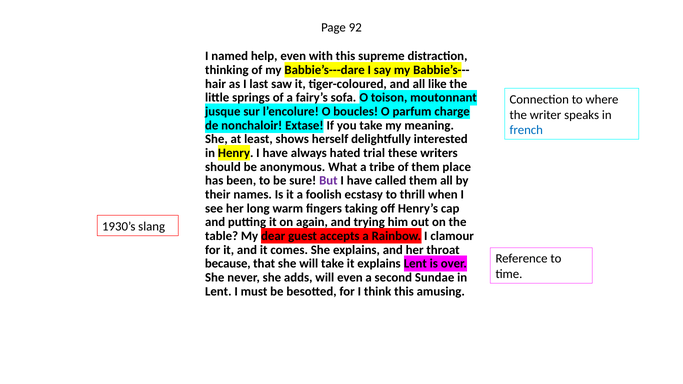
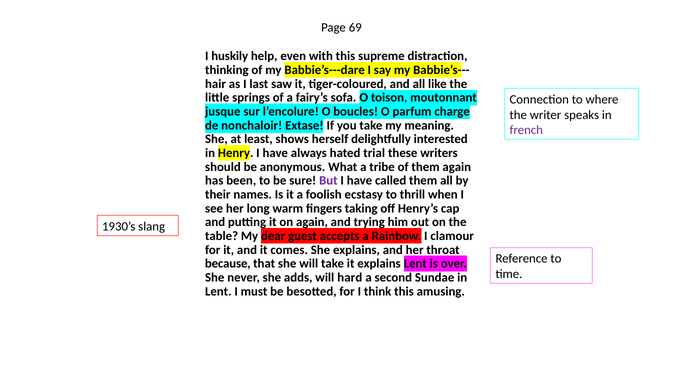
92: 92 -> 69 (355, 28)
named: named -> huskily (230, 56)
french colour: blue -> purple (526, 130)
them place: place -> again (457, 167)
will even: even -> hard (350, 278)
